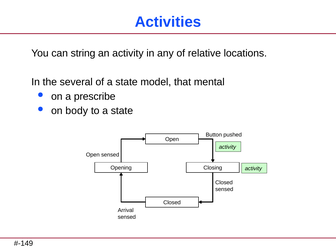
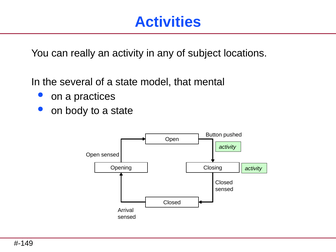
string: string -> really (83, 53)
relative: relative -> subject (204, 53)
prescribe: prescribe -> practices (95, 96)
